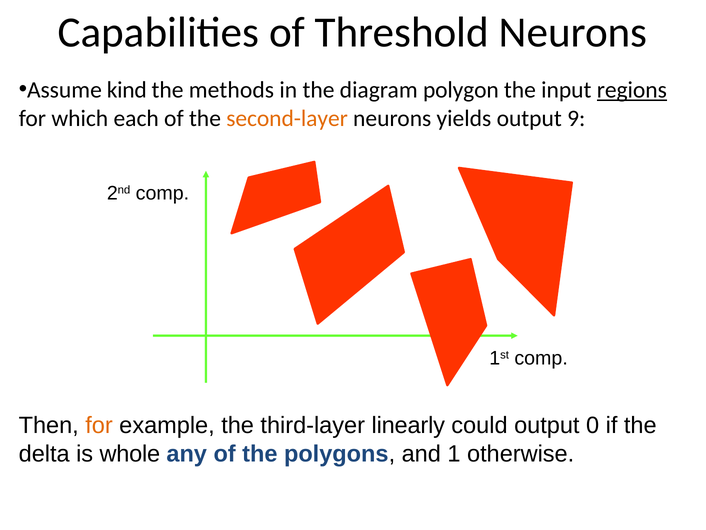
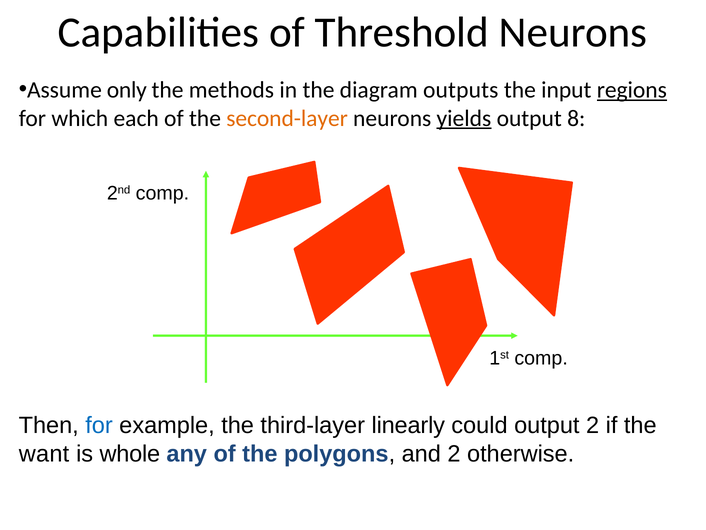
kind: kind -> only (127, 90)
polygon: polygon -> outputs (461, 90)
yields underline: none -> present (464, 118)
9: 9 -> 8 (576, 118)
for colour: orange -> blue (99, 425)
output 0: 0 -> 2 (593, 425)
delta: delta -> want (44, 453)
and 1: 1 -> 2 (454, 453)
